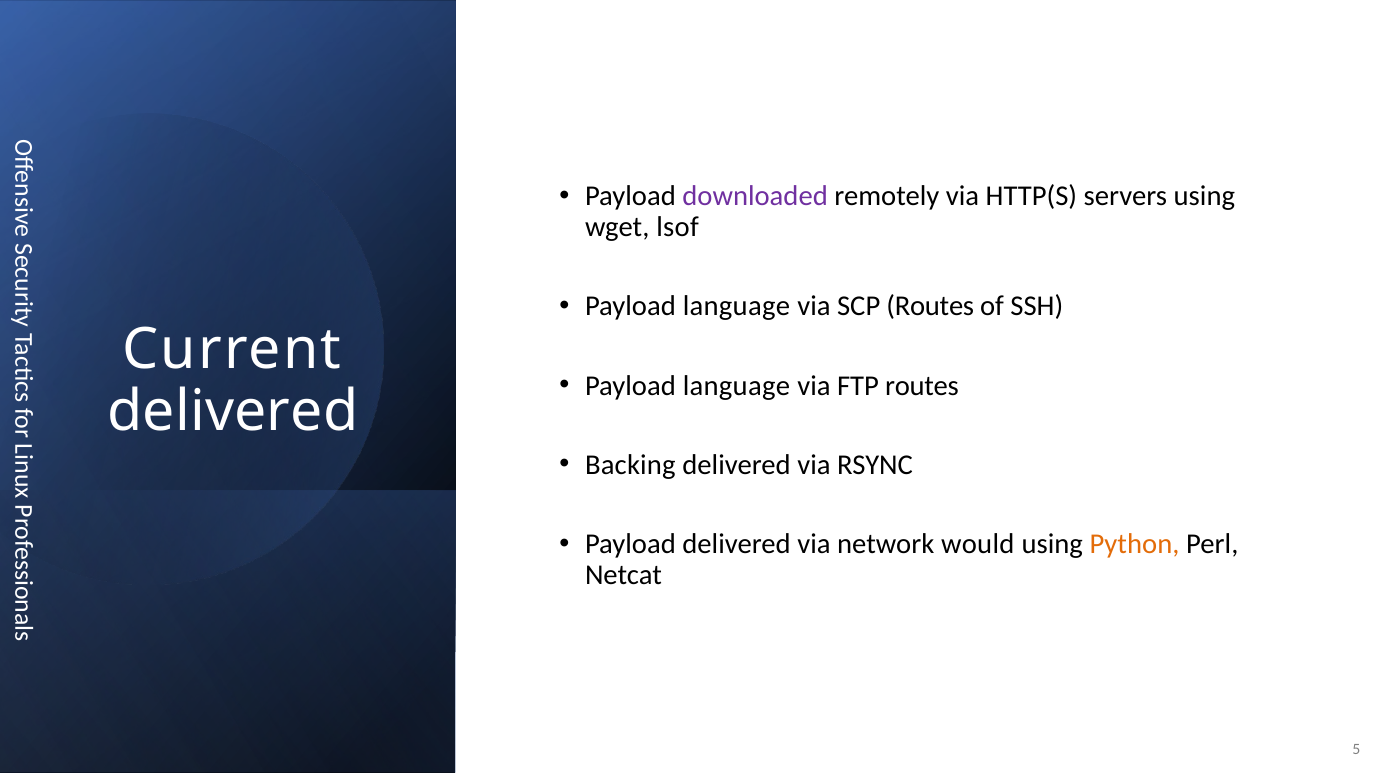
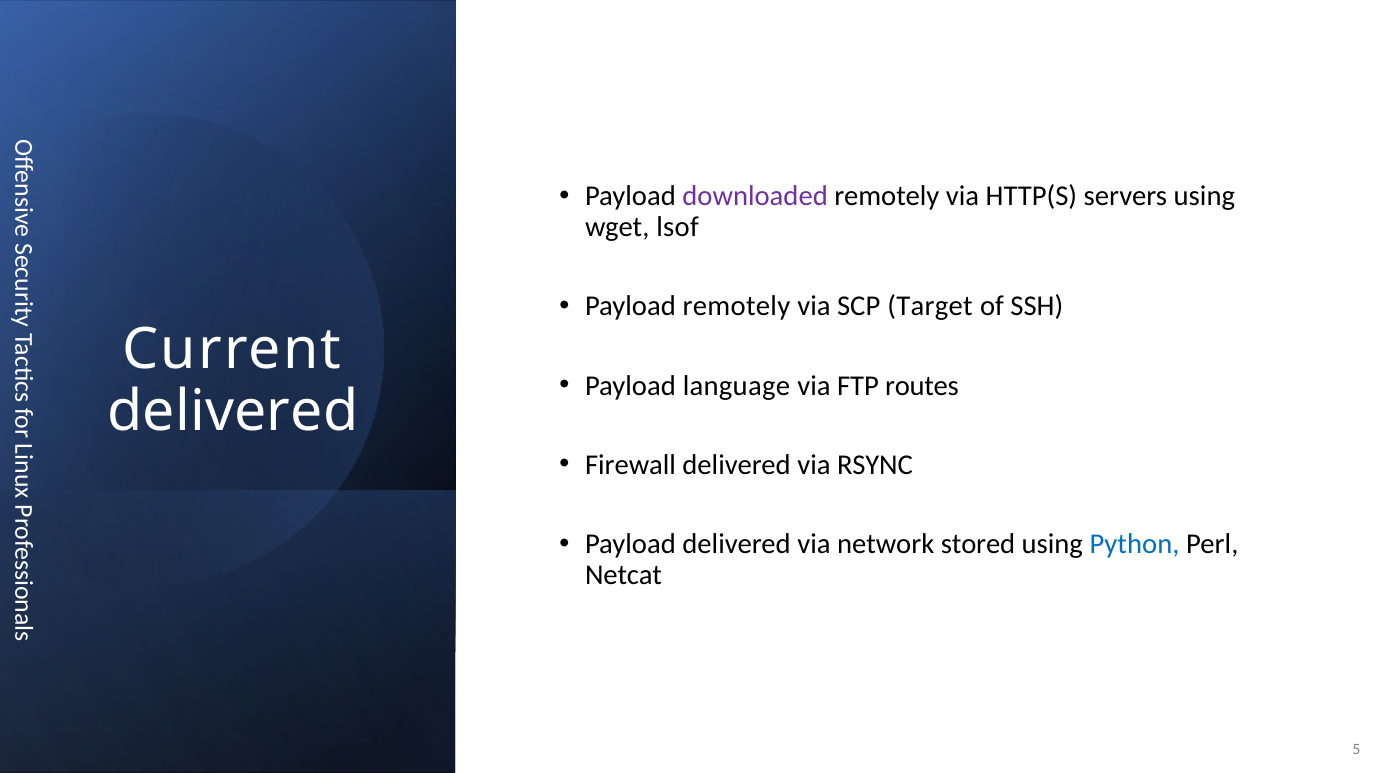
language: language -> remotely (736, 307)
SCP Routes: Routes -> Target (930, 307)
Backing: Backing -> Firewall (630, 465)
would: would -> stored (978, 544)
Python colour: orange -> blue (1135, 544)
